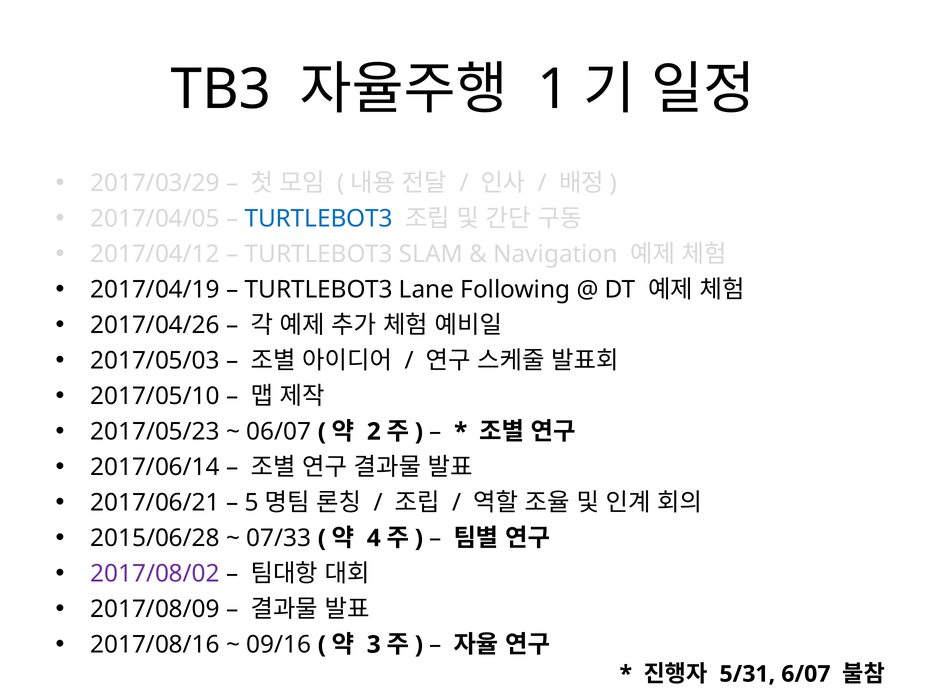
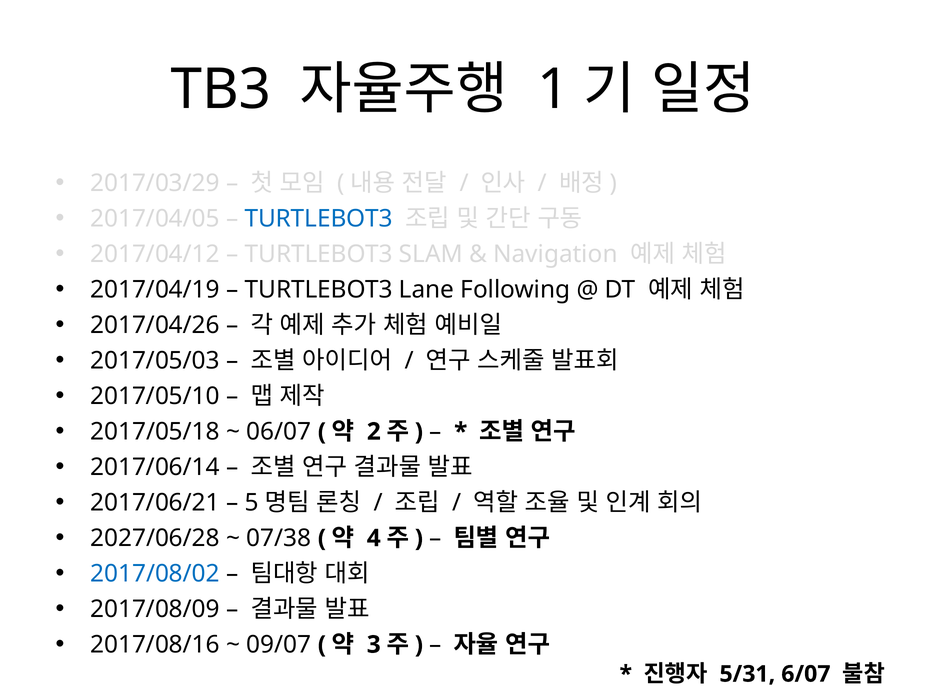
2017/05/23: 2017/05/23 -> 2017/05/18 (155, 431)
2015/06/28: 2015/06/28 -> 2027/06/28 (155, 538)
07/33: 07/33 -> 07/38 (279, 538)
2017/08/02 colour: purple -> blue (155, 573)
09/16: 09/16 -> 09/07 (279, 644)
